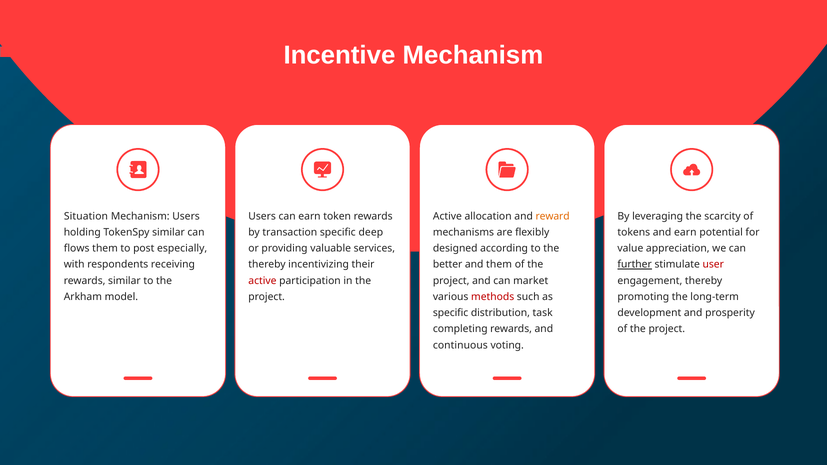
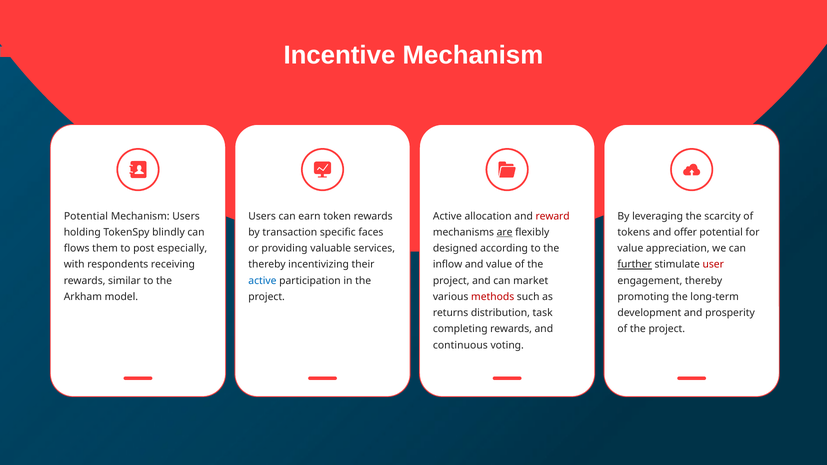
Situation: Situation -> Potential (86, 216)
reward colour: orange -> red (553, 216)
TokenSpy similar: similar -> blindly (168, 232)
deep: deep -> faces (371, 232)
are underline: none -> present (505, 232)
and earn: earn -> offer (685, 232)
better: better -> inflow (448, 265)
and them: them -> value (499, 265)
active colour: red -> blue (262, 281)
specific: specific -> returns (451, 313)
